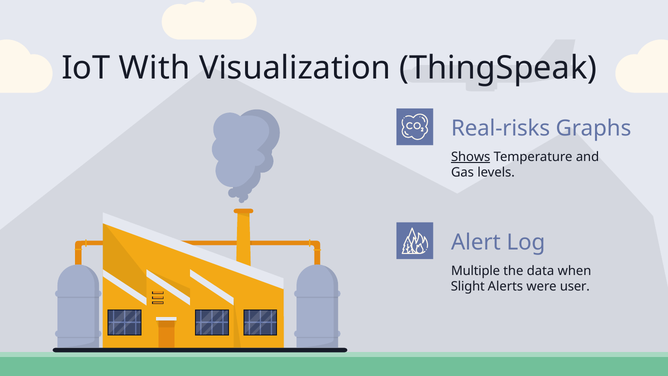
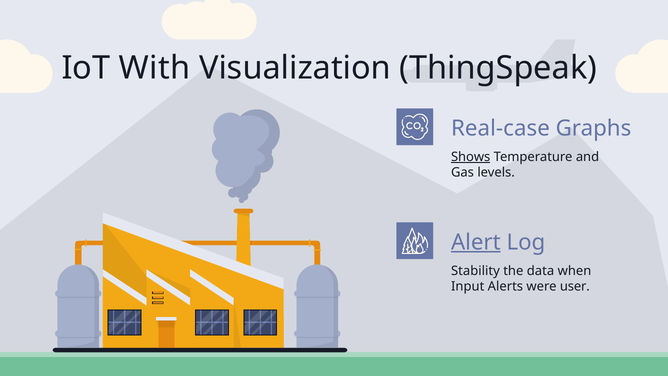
Real-risks: Real-risks -> Real-case (500, 128)
Alert underline: none -> present (476, 242)
Multiple: Multiple -> Stability (475, 271)
Slight: Slight -> Input (468, 286)
